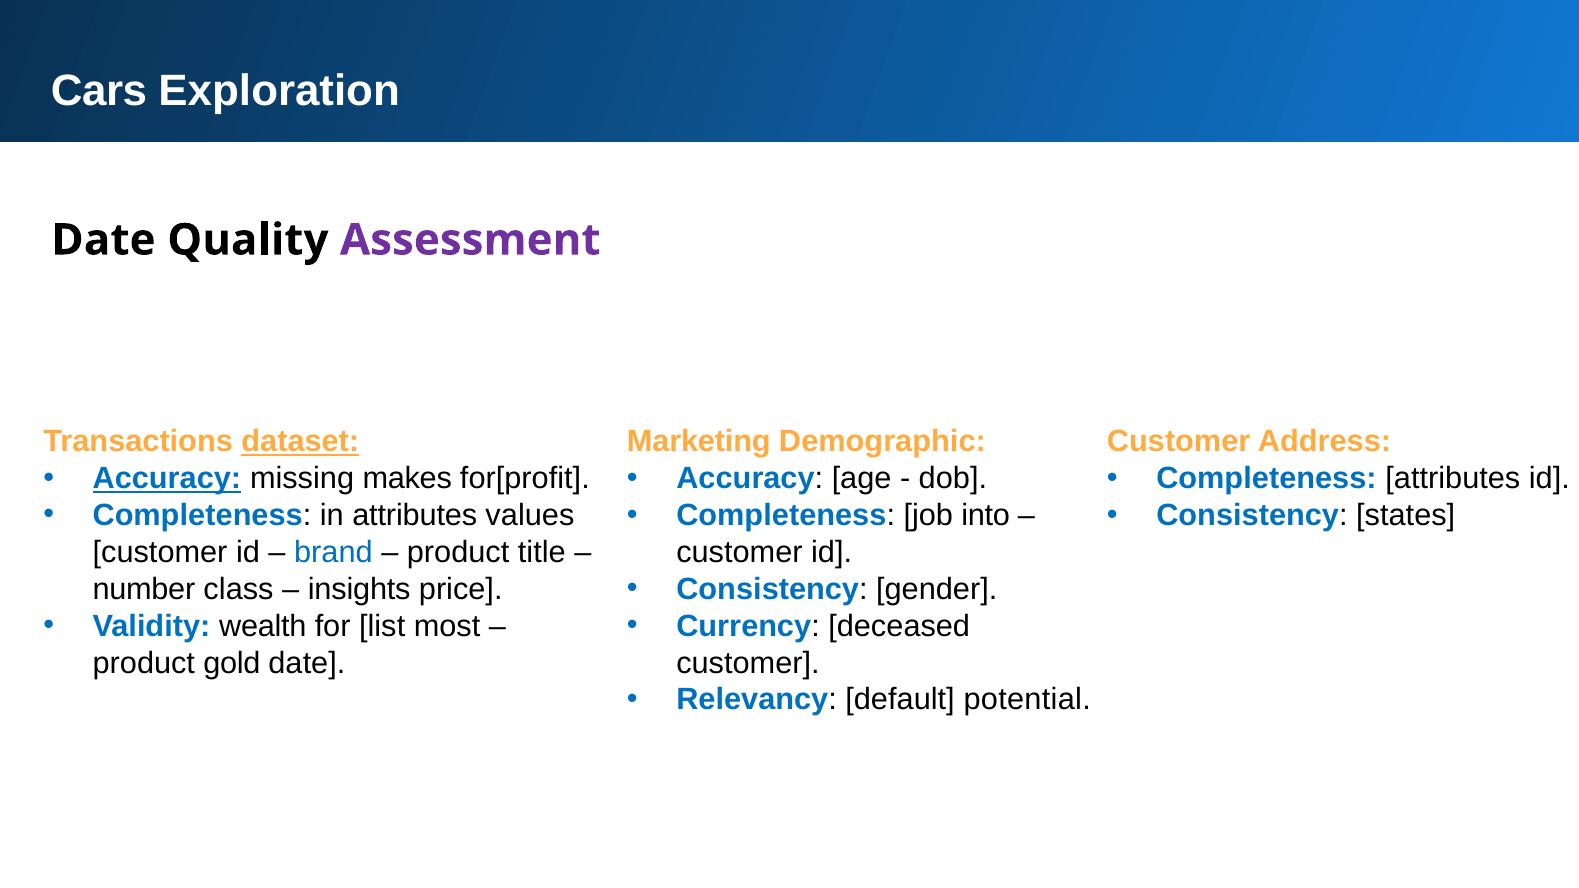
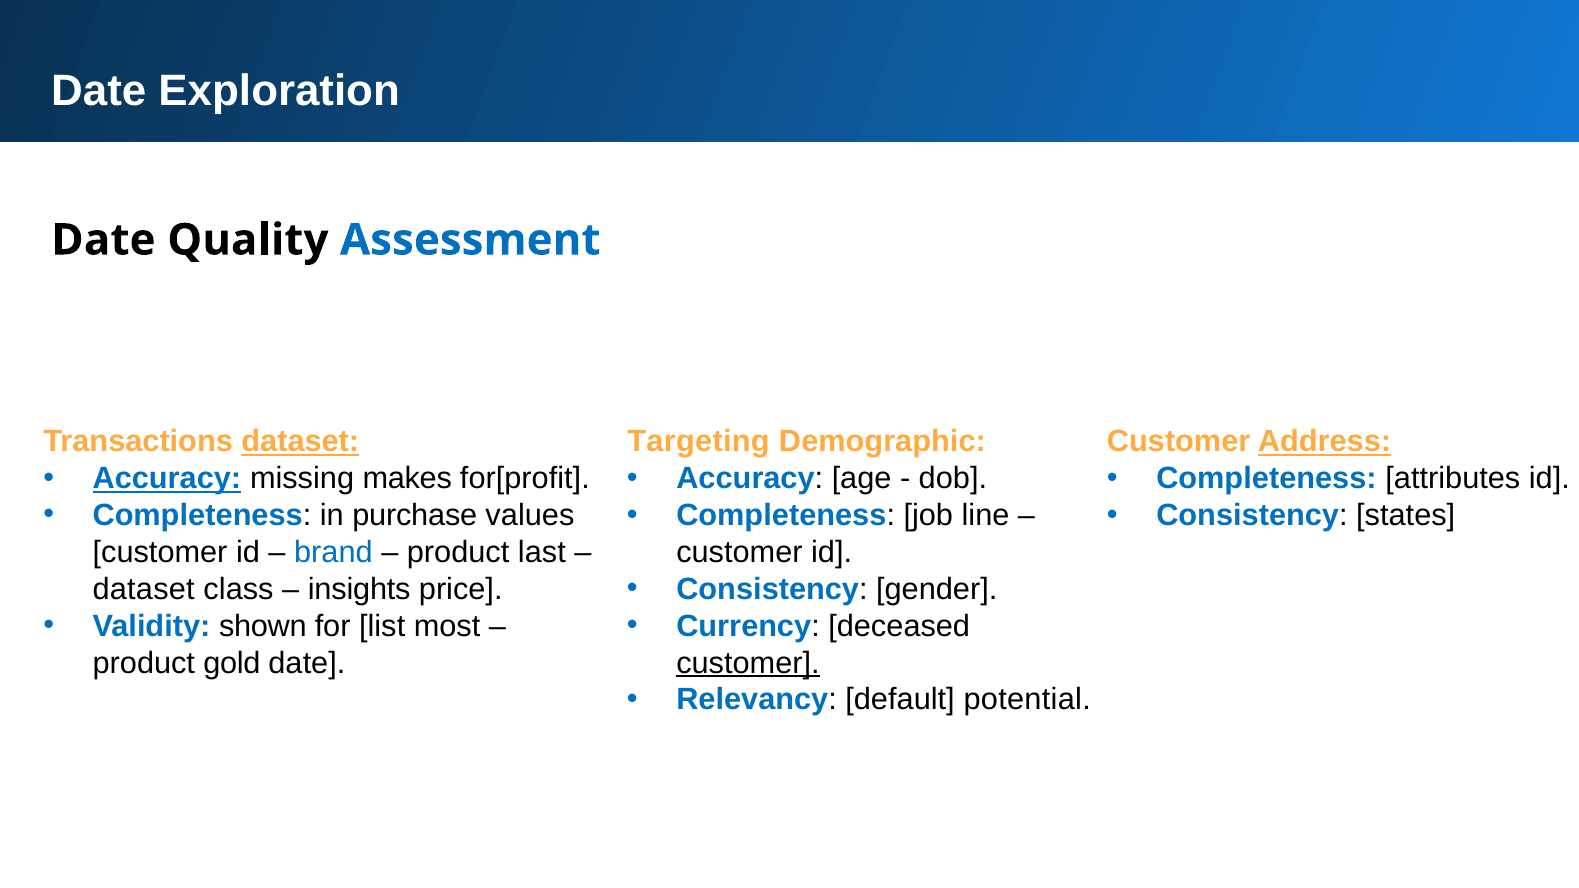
Cars: Cars -> Date (99, 91)
Assessment colour: purple -> blue (470, 240)
Marketing: Marketing -> Targeting (699, 442)
Address underline: none -> present (1325, 442)
in attributes: attributes -> purchase (415, 516)
into: into -> line (986, 516)
title: title -> last (542, 552)
number: number -> dataset (144, 589)
wealth: wealth -> shown (263, 626)
customer underline: none -> present (748, 663)
